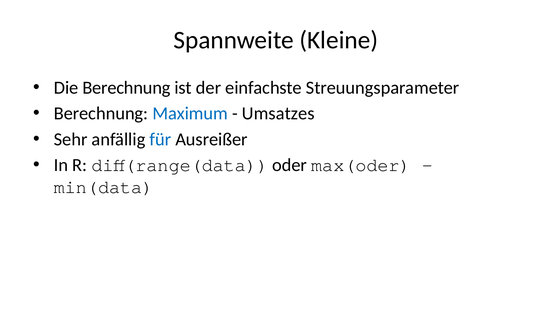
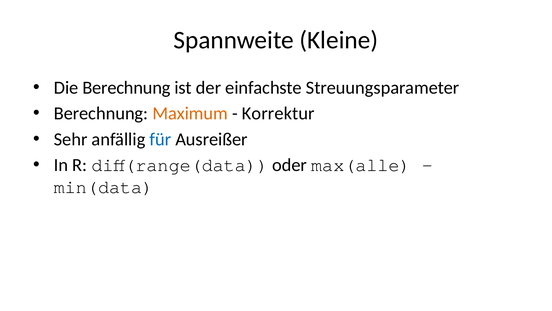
Maximum colour: blue -> orange (190, 113)
Umsatzes: Umsatzes -> Korrektur (278, 113)
max(oder: max(oder -> max(alle (361, 165)
